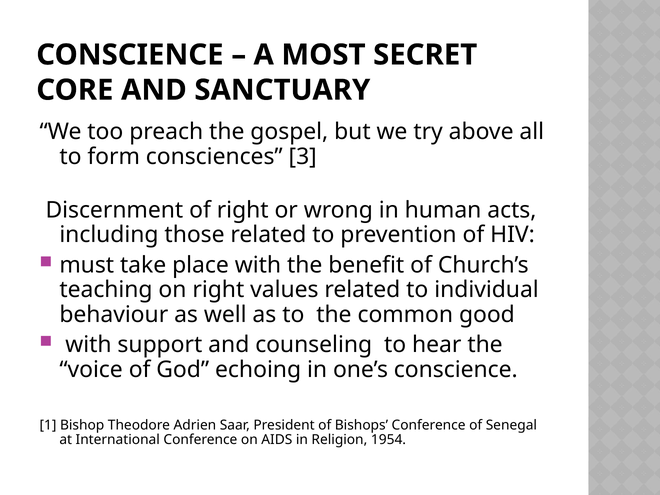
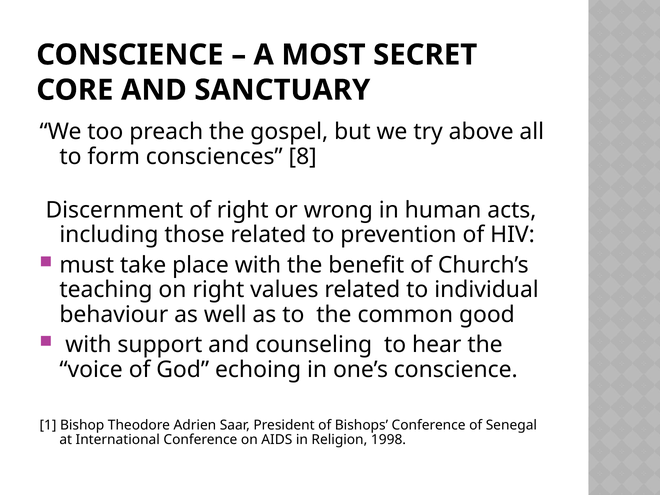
3: 3 -> 8 (303, 156)
1954: 1954 -> 1998 (388, 440)
